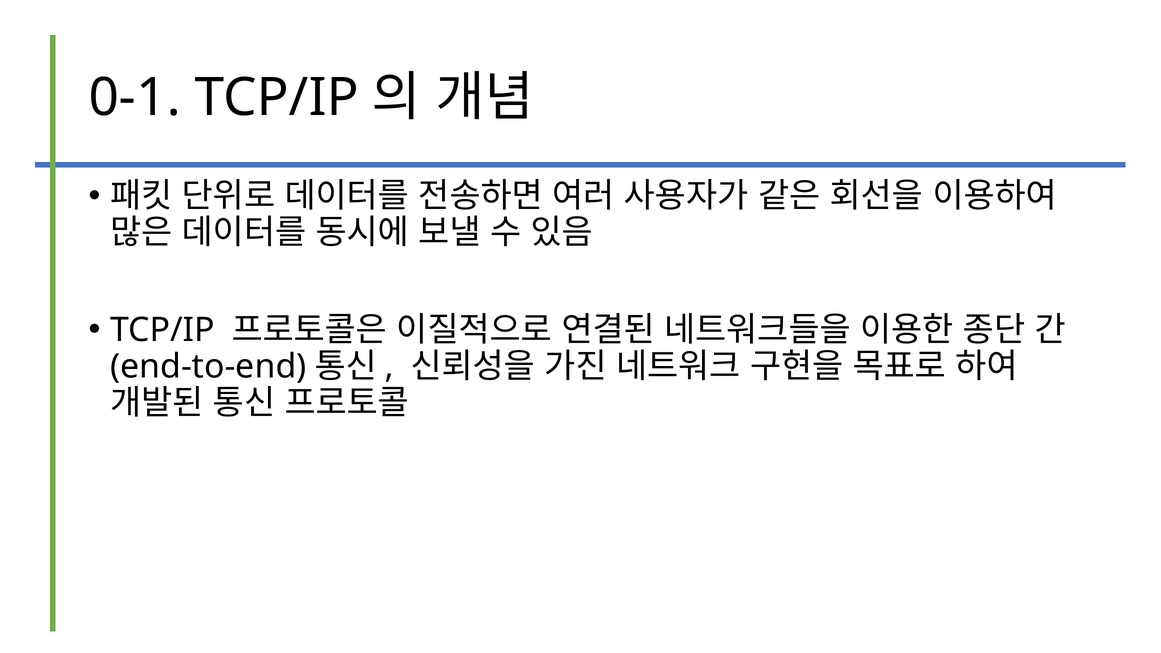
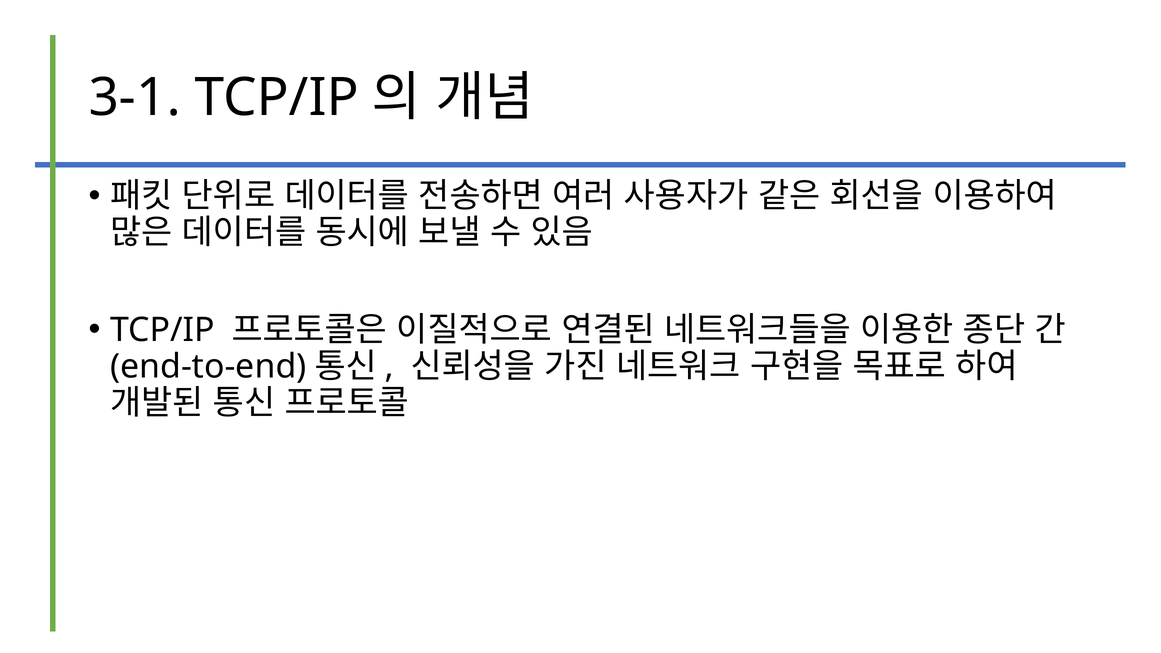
0-1: 0-1 -> 3-1 (135, 98)
